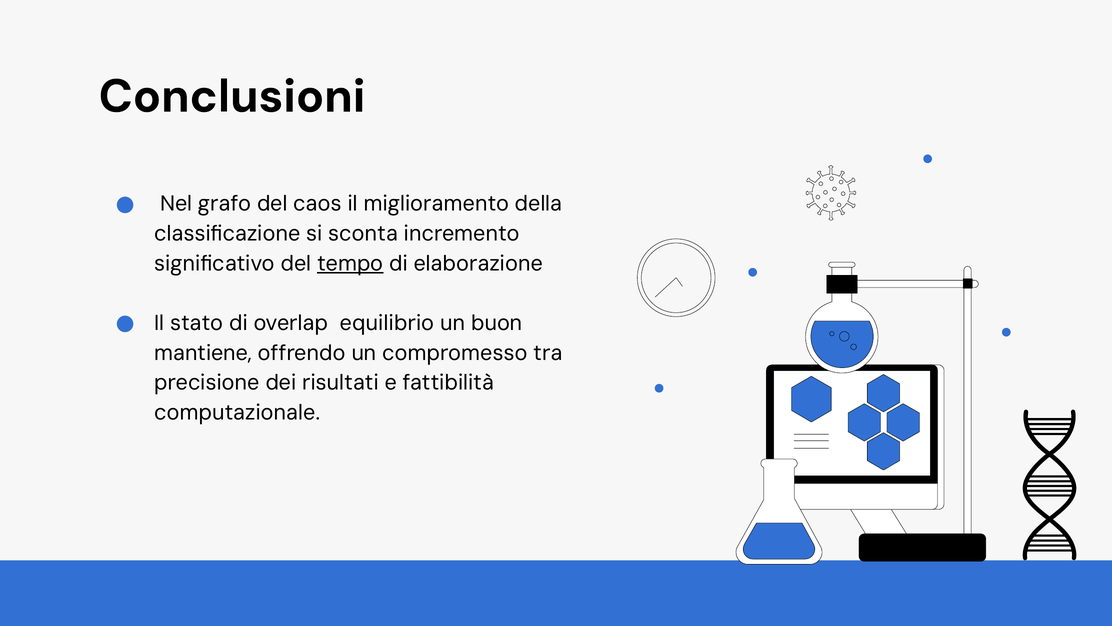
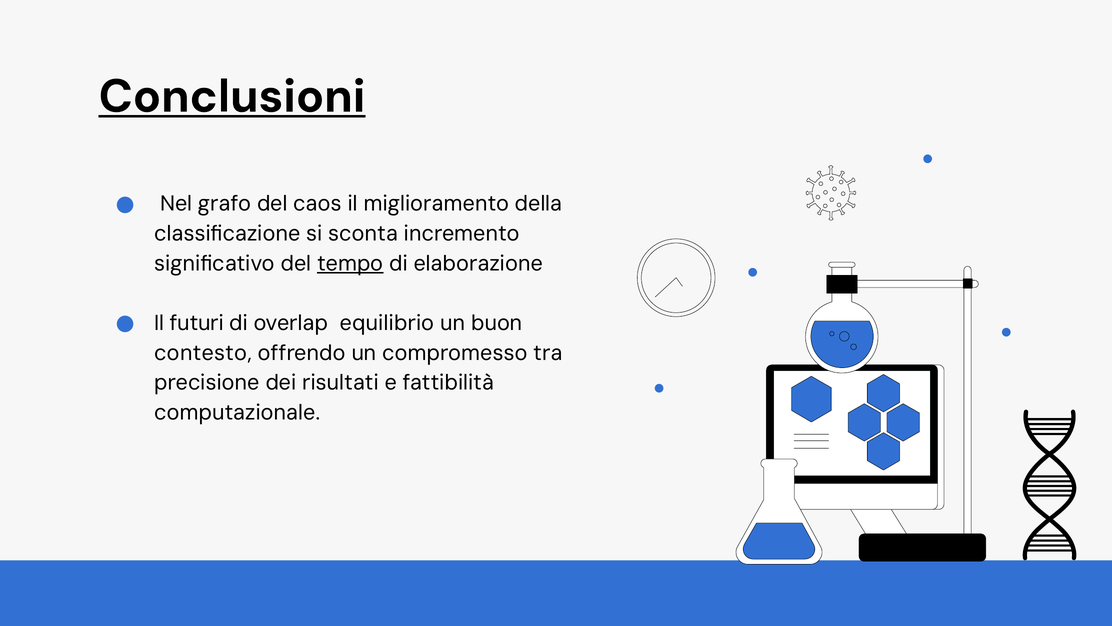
Conclusioni underline: none -> present (232, 96)
stato: stato -> futuri (197, 323)
mantiene: mantiene -> contesto (203, 353)
